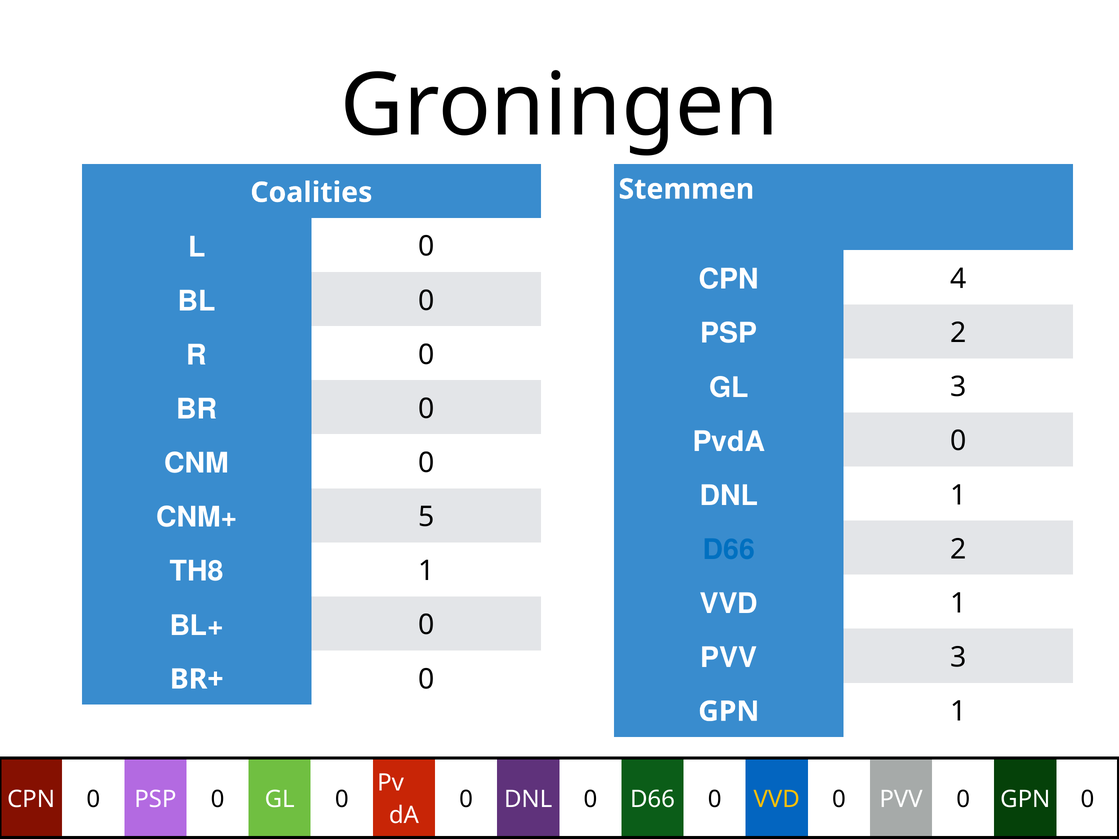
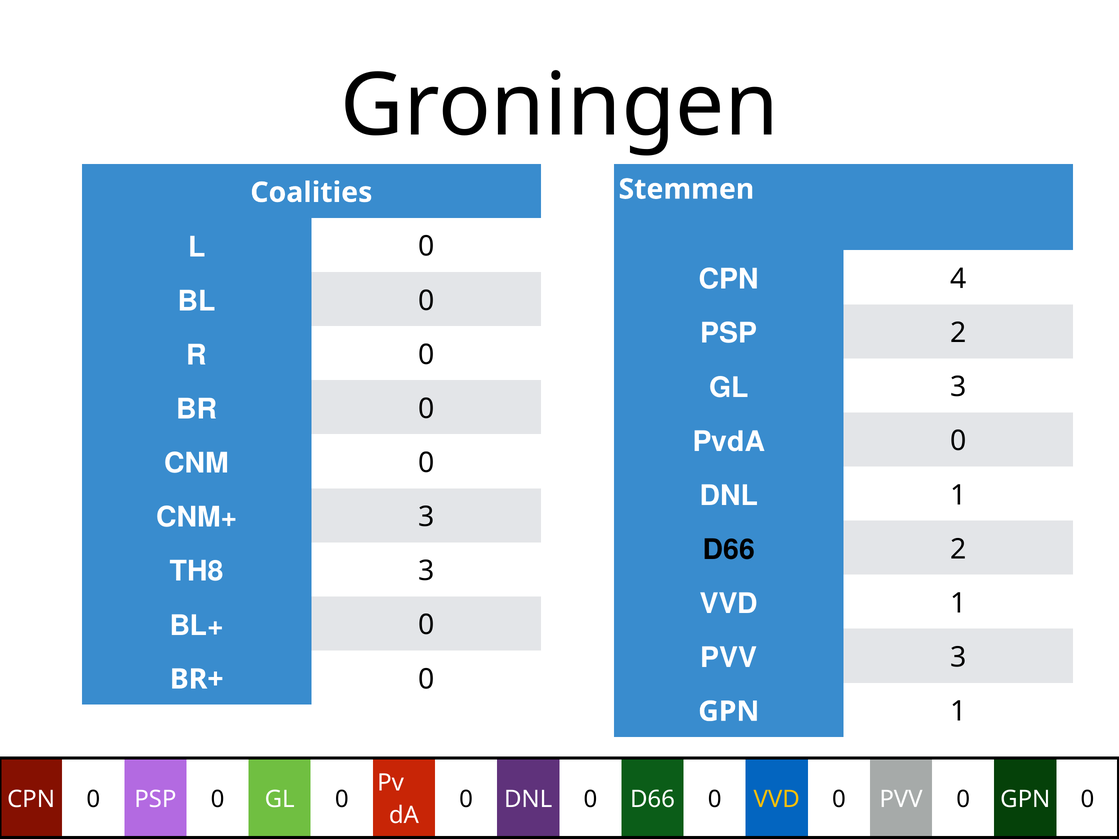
CNM+ 5: 5 -> 3 (426, 517)
D66 colour: blue -> black (729, 550)
TH8 1: 1 -> 3 (426, 571)
